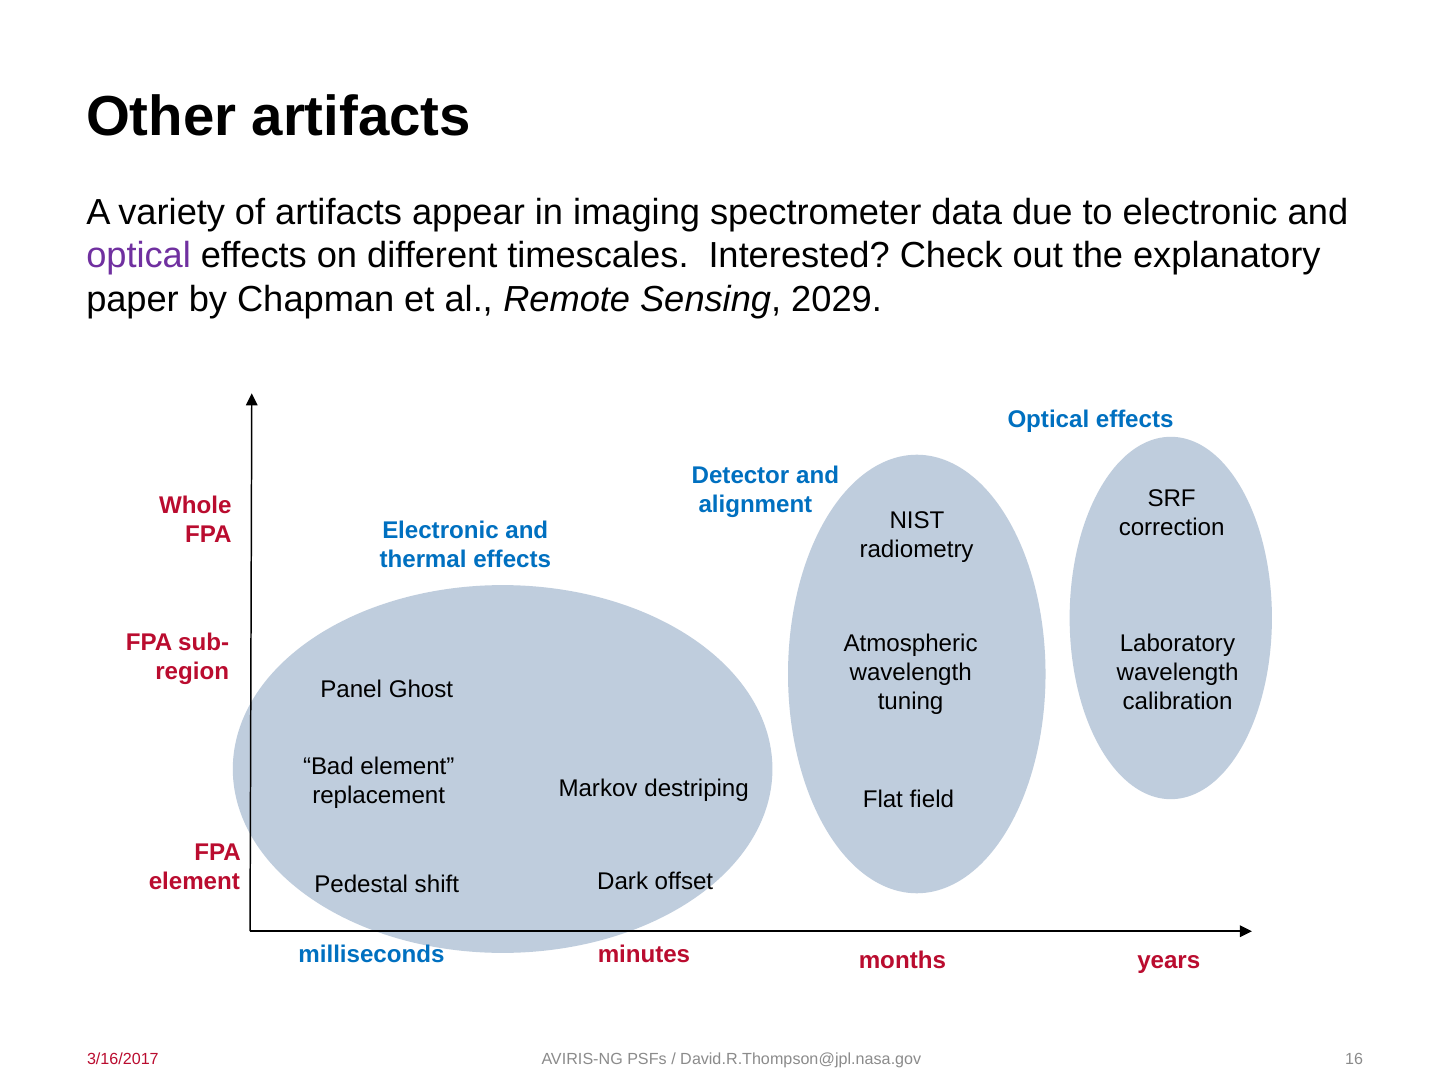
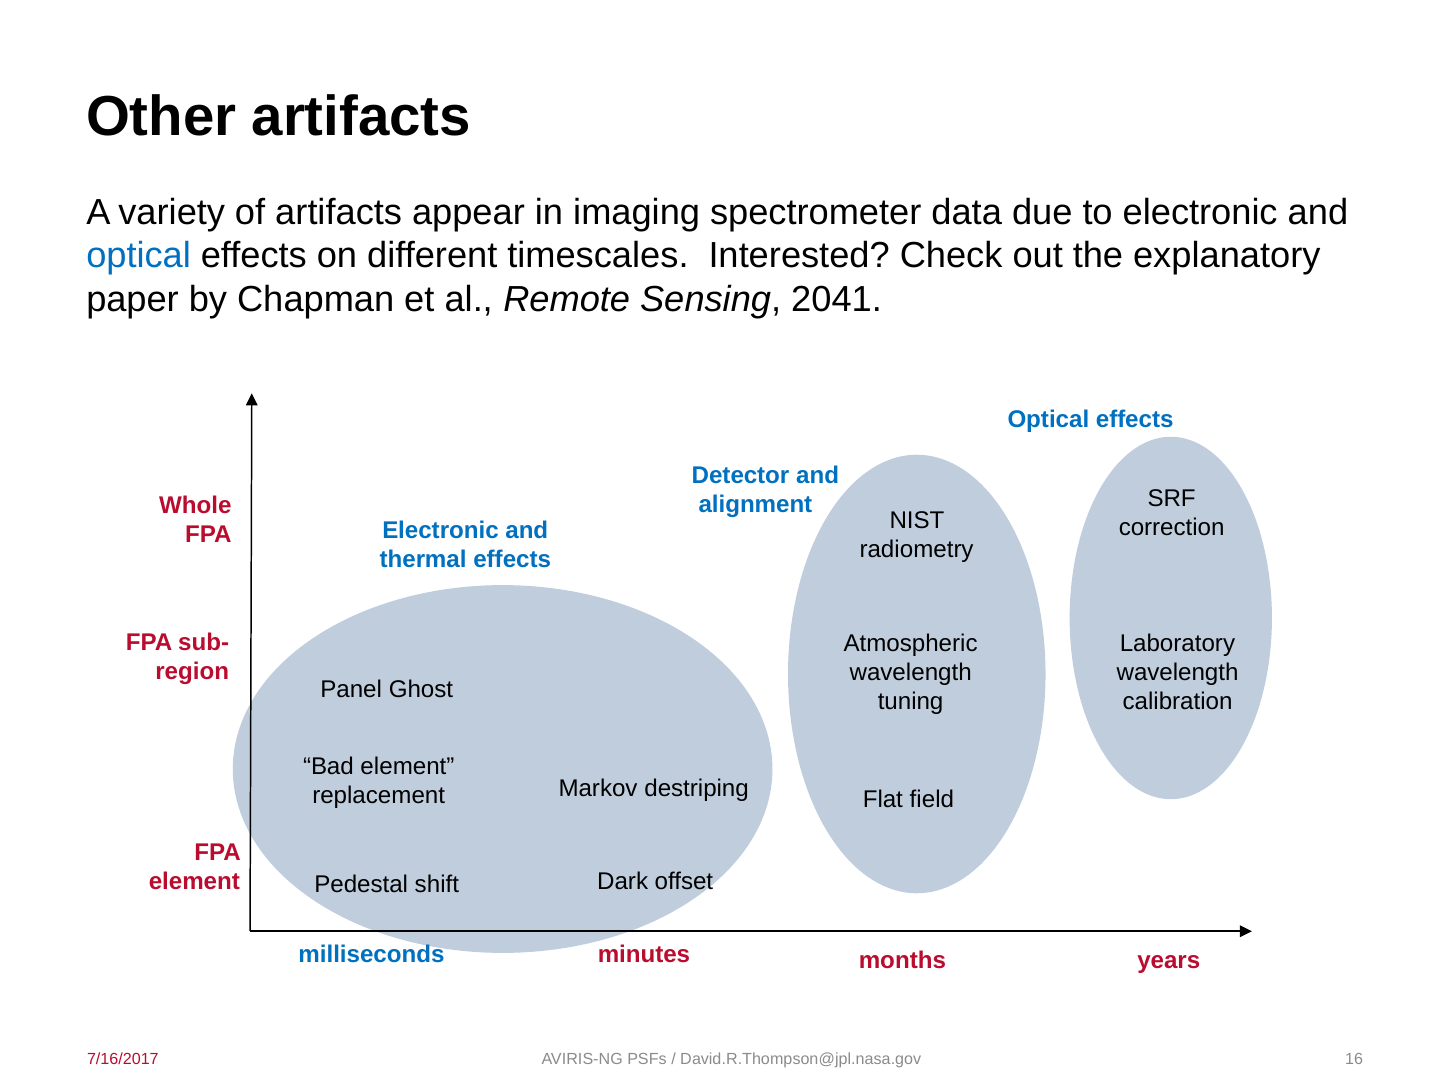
optical colour: purple -> blue (139, 256)
2029: 2029 -> 2041 (837, 299)
3/16/2017: 3/16/2017 -> 7/16/2017 (123, 1060)
